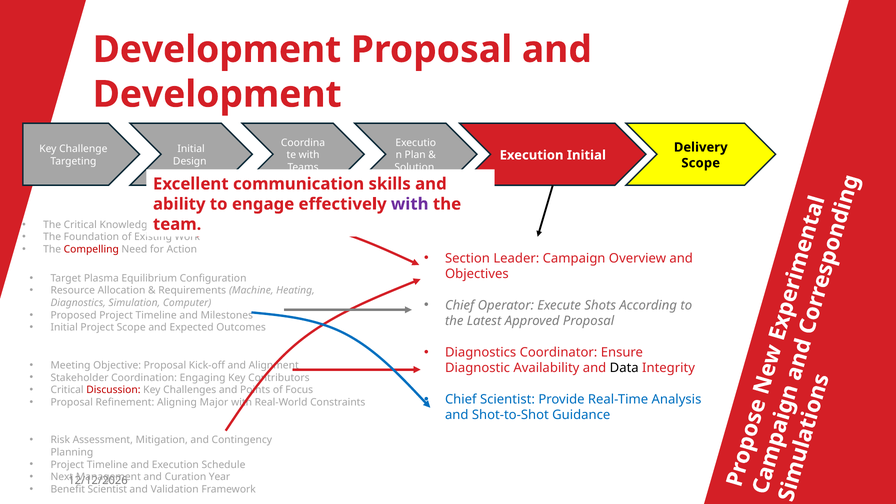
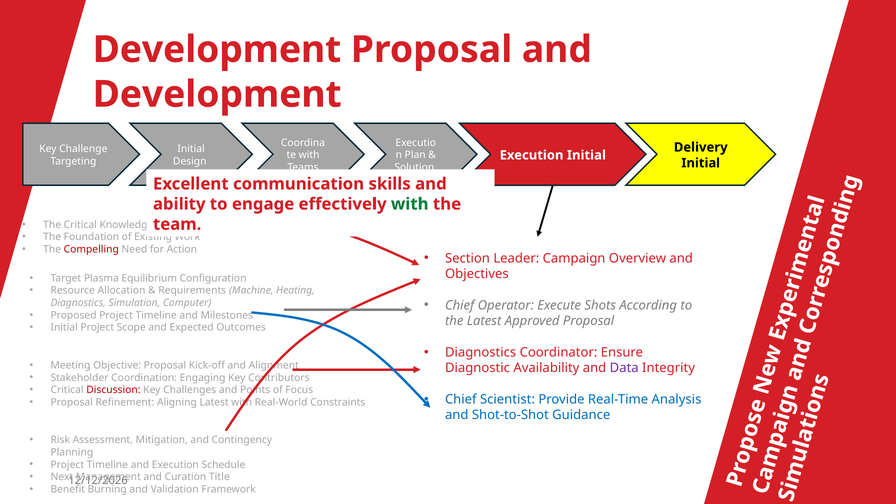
Scope: Scope -> Initial (701, 163)
with colour: purple -> green (410, 204)
Data colour: black -> purple (624, 368)
Aligning Major: Major -> Latest (214, 402)
Year: Year -> Title (219, 477)
Benefit Scientist: Scientist -> Burning (107, 489)
